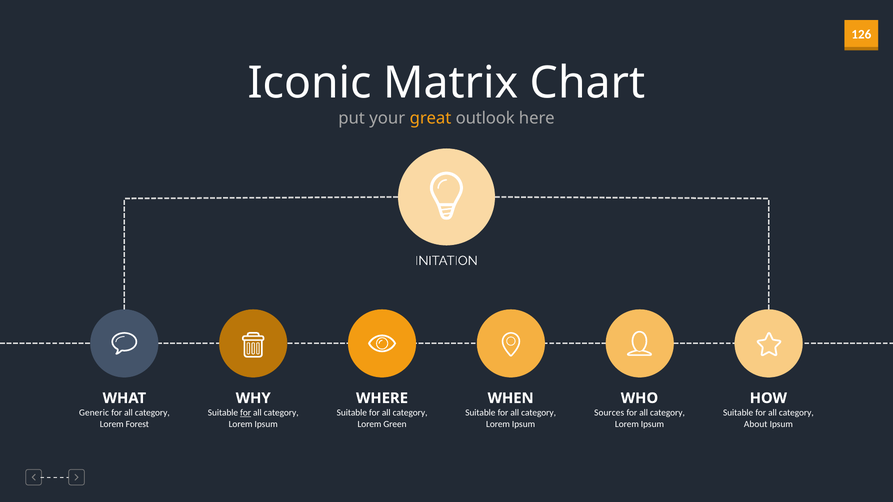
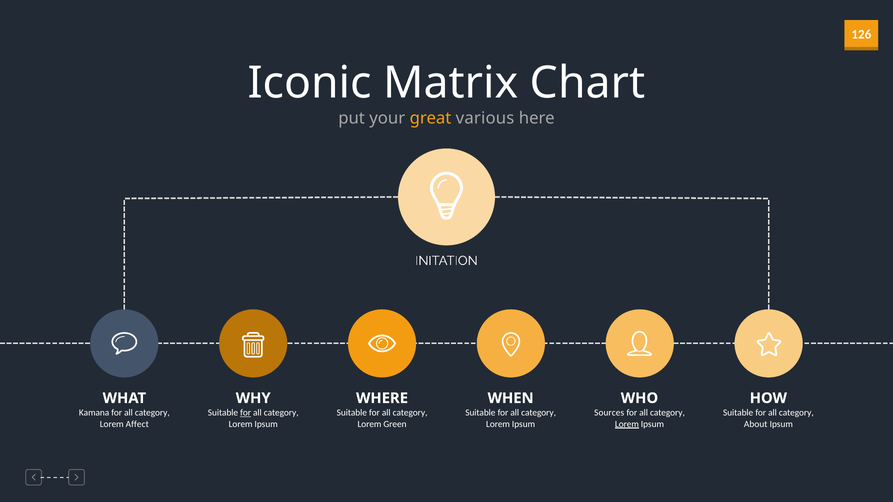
outlook: outlook -> various (485, 118)
Generic: Generic -> Kamana (94, 413)
Forest: Forest -> Affect (137, 424)
Lorem underline: none -> present (627, 424)
